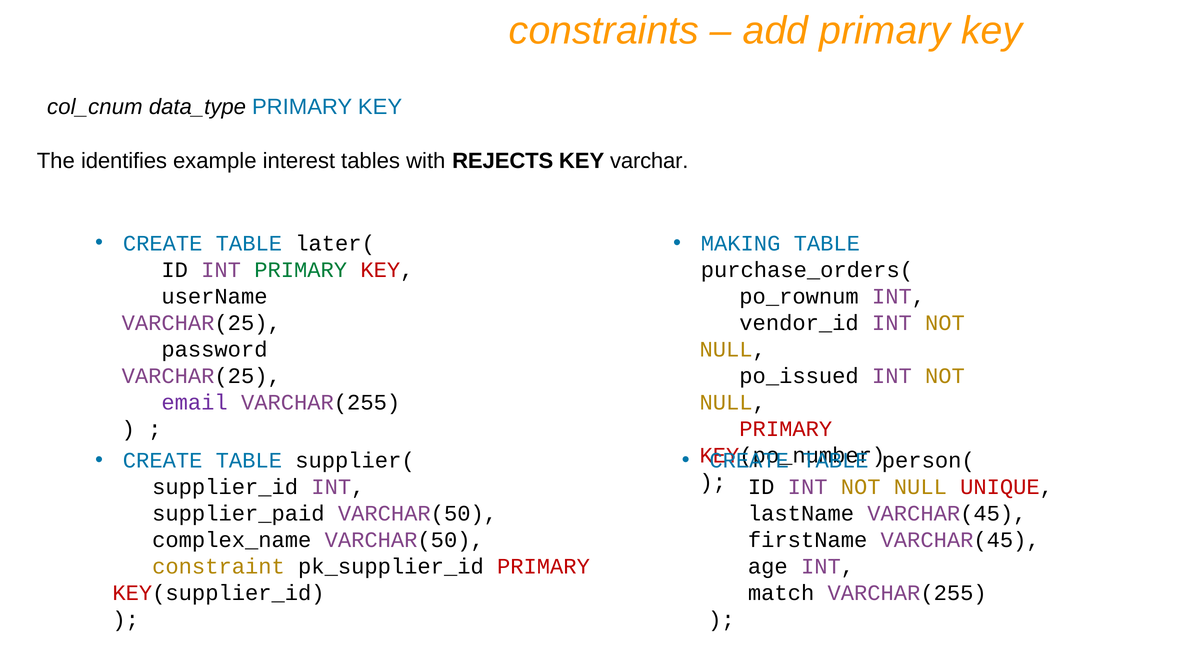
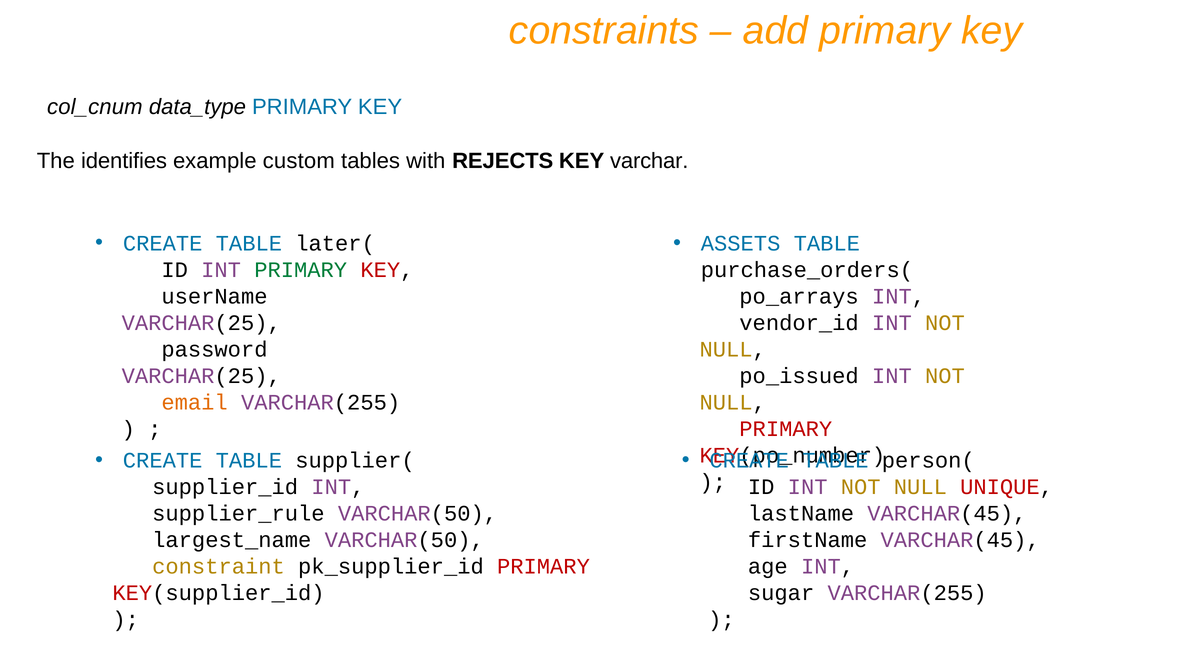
interest: interest -> custom (299, 161)
MAKING: MAKING -> ASSETS (741, 243)
po_rownum: po_rownum -> po_arrays (799, 297)
email colour: purple -> orange (195, 403)
supplier_paid: supplier_paid -> supplier_rule (238, 514)
complex_name: complex_name -> largest_name (232, 540)
match: match -> sugar (781, 593)
